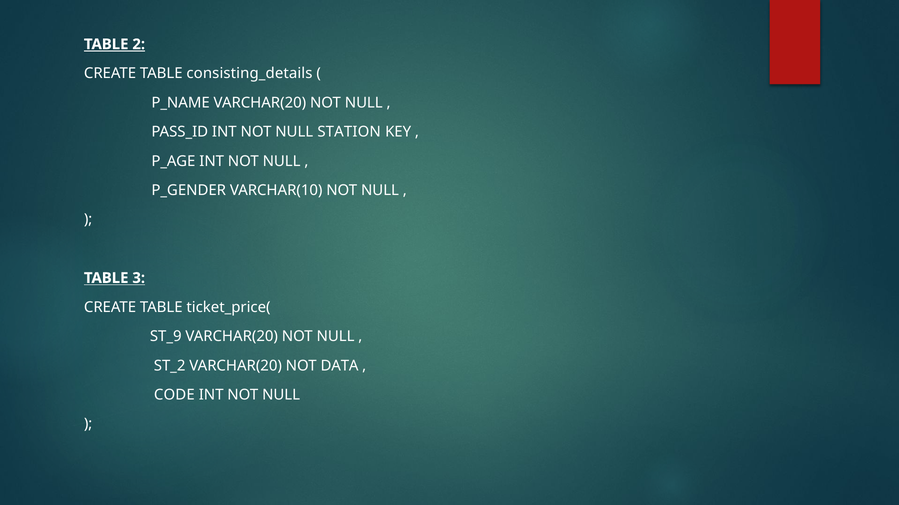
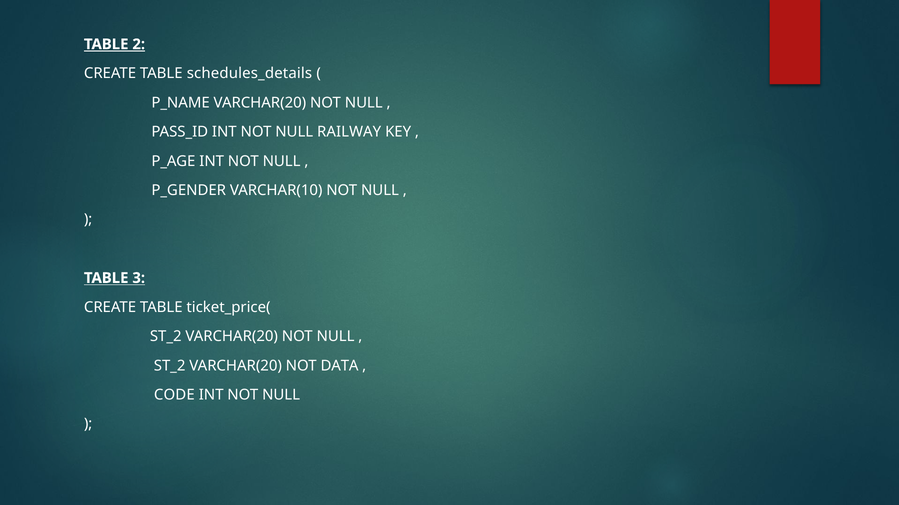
consisting_details: consisting_details -> schedules_details (249, 74)
STATION: STATION -> RAILWAY (349, 132)
ST_9: ST_9 -> ST_2 (166, 337)
